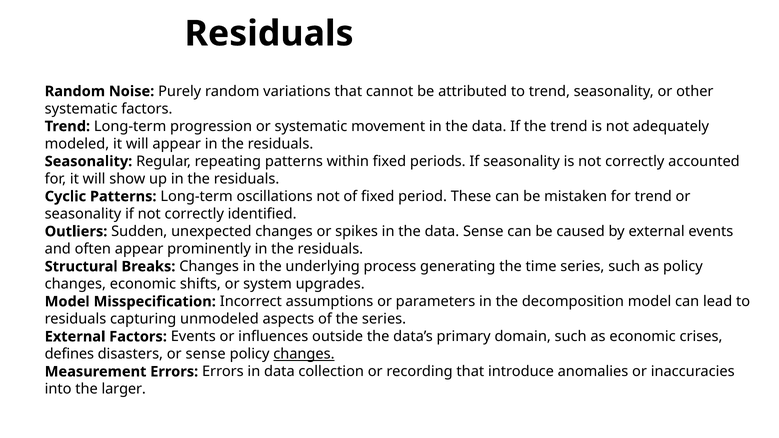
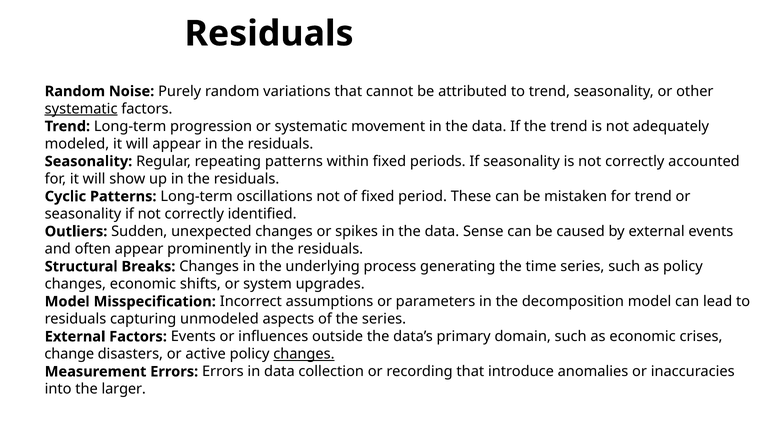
systematic underline: none -> present (81, 109)
defines: defines -> change (69, 354)
or sense: sense -> active (206, 354)
